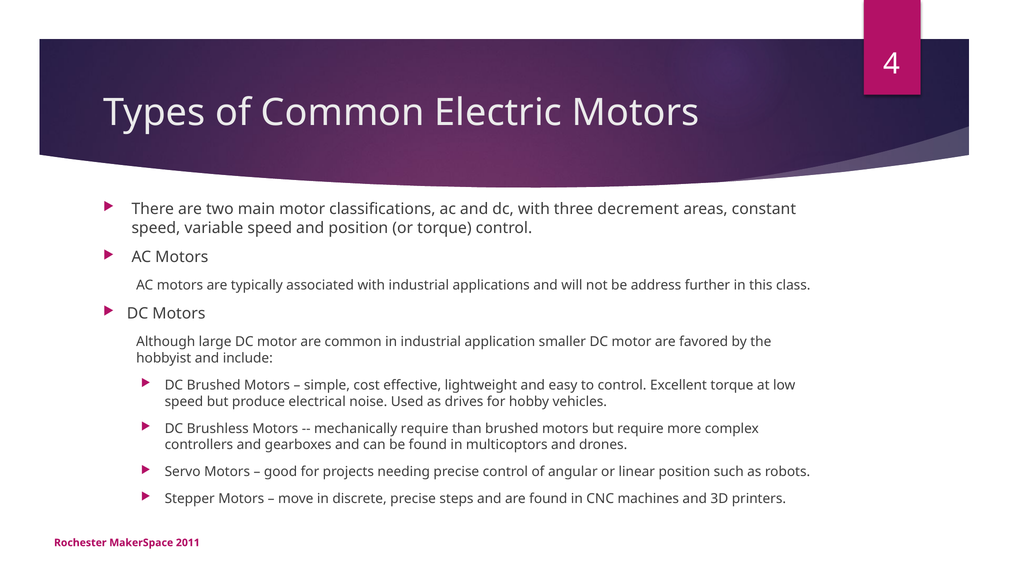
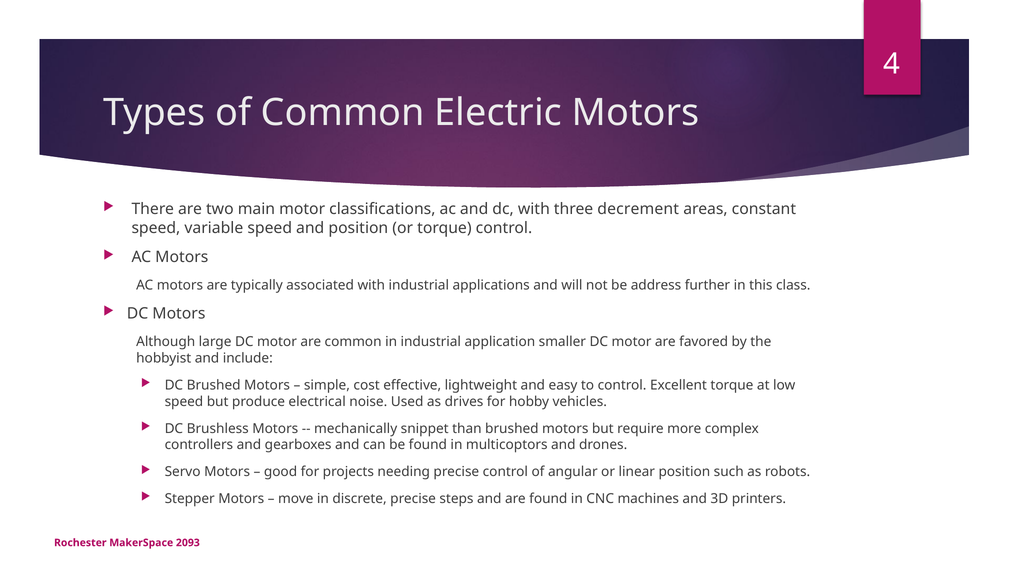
mechanically require: require -> snippet (425, 428)
2011: 2011 -> 2093 (188, 542)
